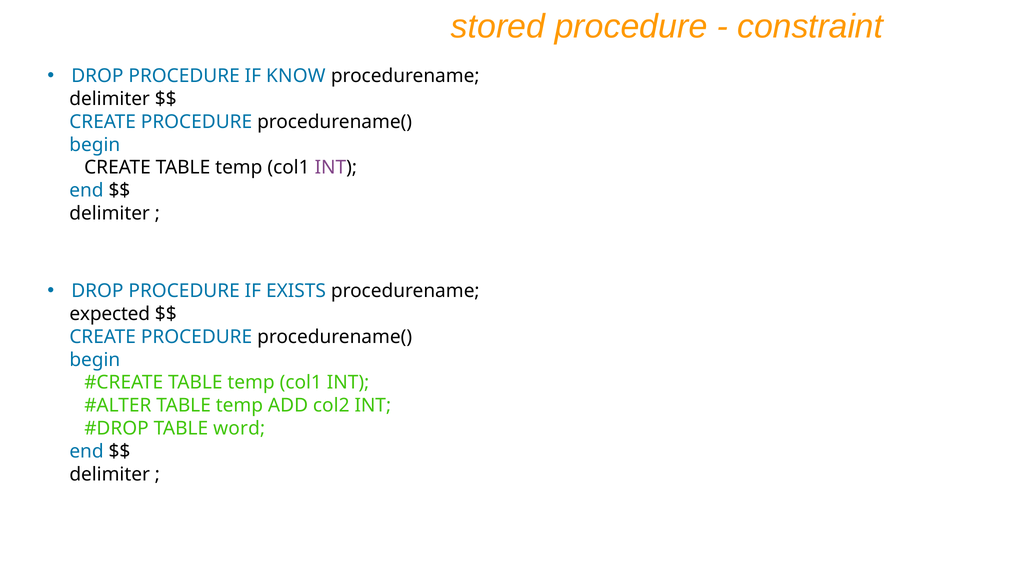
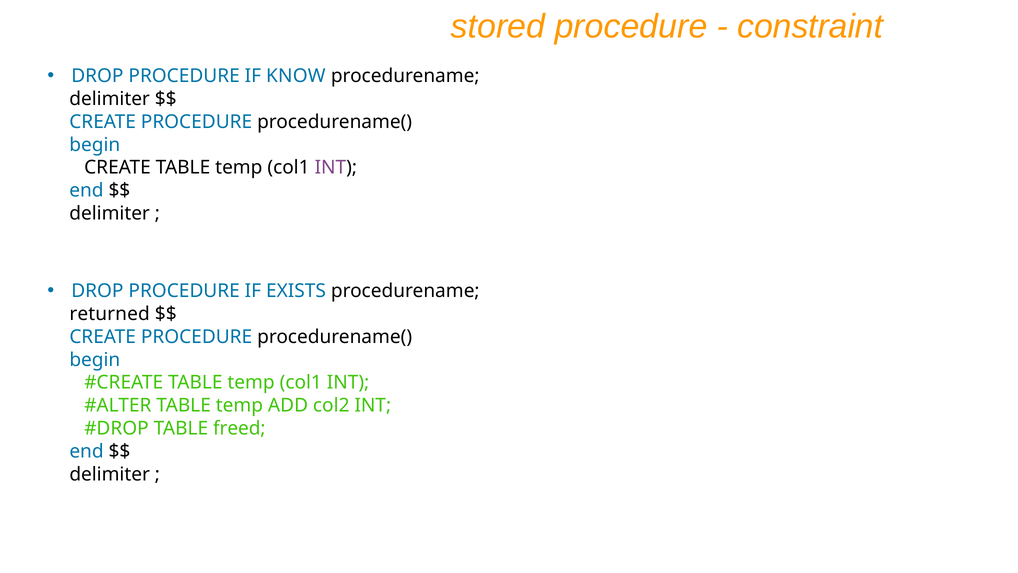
expected: expected -> returned (110, 314)
word: word -> freed (239, 428)
